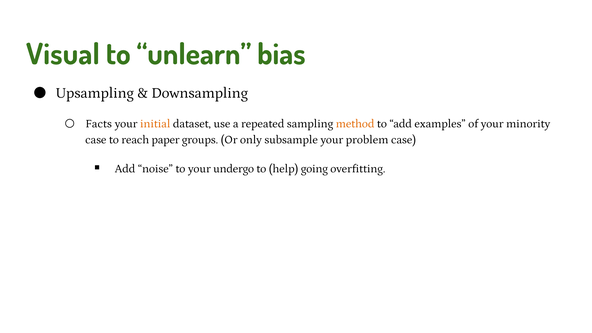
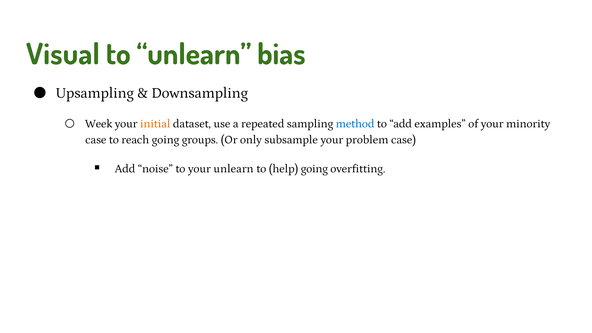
Facts: Facts -> Week (99, 124)
method colour: orange -> blue (355, 124)
reach paper: paper -> going (165, 140)
your undergo: undergo -> unlearn (234, 169)
